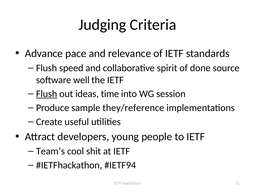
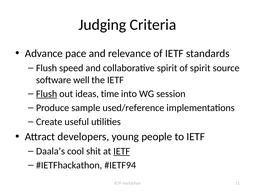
of done: done -> spirit (200, 68)
they/reference: they/reference -> used/reference (133, 107)
Team’s: Team’s -> Daala’s (50, 151)
IETF underline: none -> present (122, 151)
